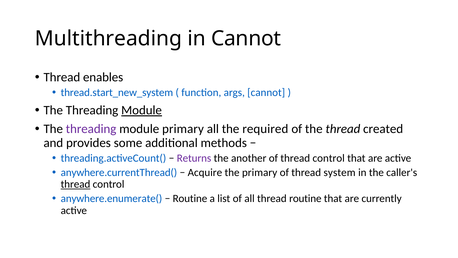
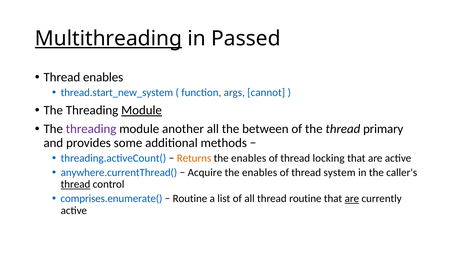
Multithreading underline: none -> present (108, 38)
in Cannot: Cannot -> Passed (246, 38)
module primary: primary -> another (183, 129)
required: required -> between (265, 129)
created: created -> primary (383, 129)
Returns colour: purple -> orange (194, 158)
another: another -> enables (249, 158)
of thread control: control -> locking (329, 158)
primary: primary -> enables (260, 172)
anywhere.enumerate(: anywhere.enumerate( -> comprises.enumerate( (111, 198)
are underline: none -> present (352, 198)
